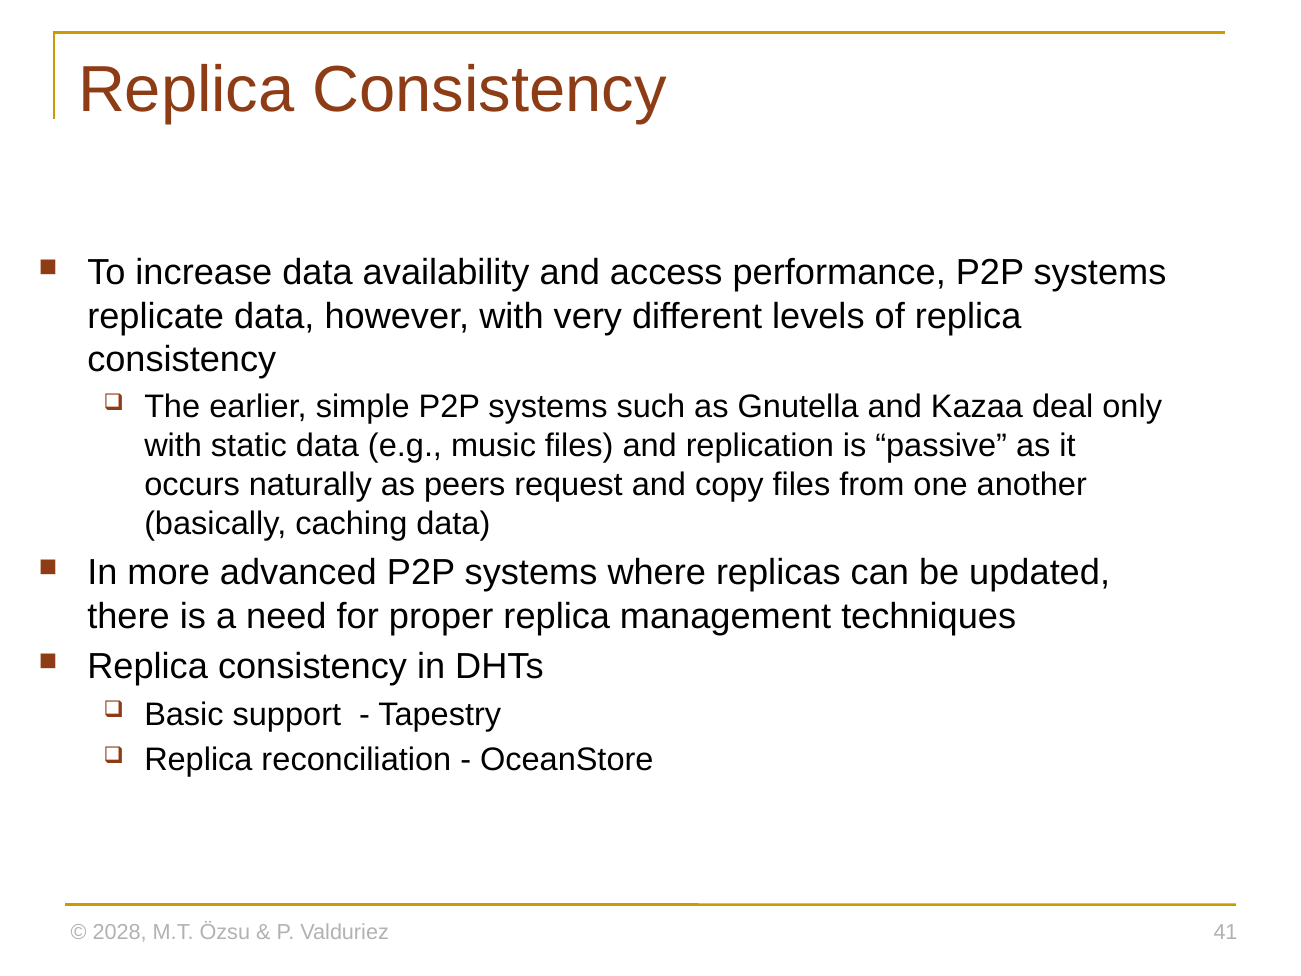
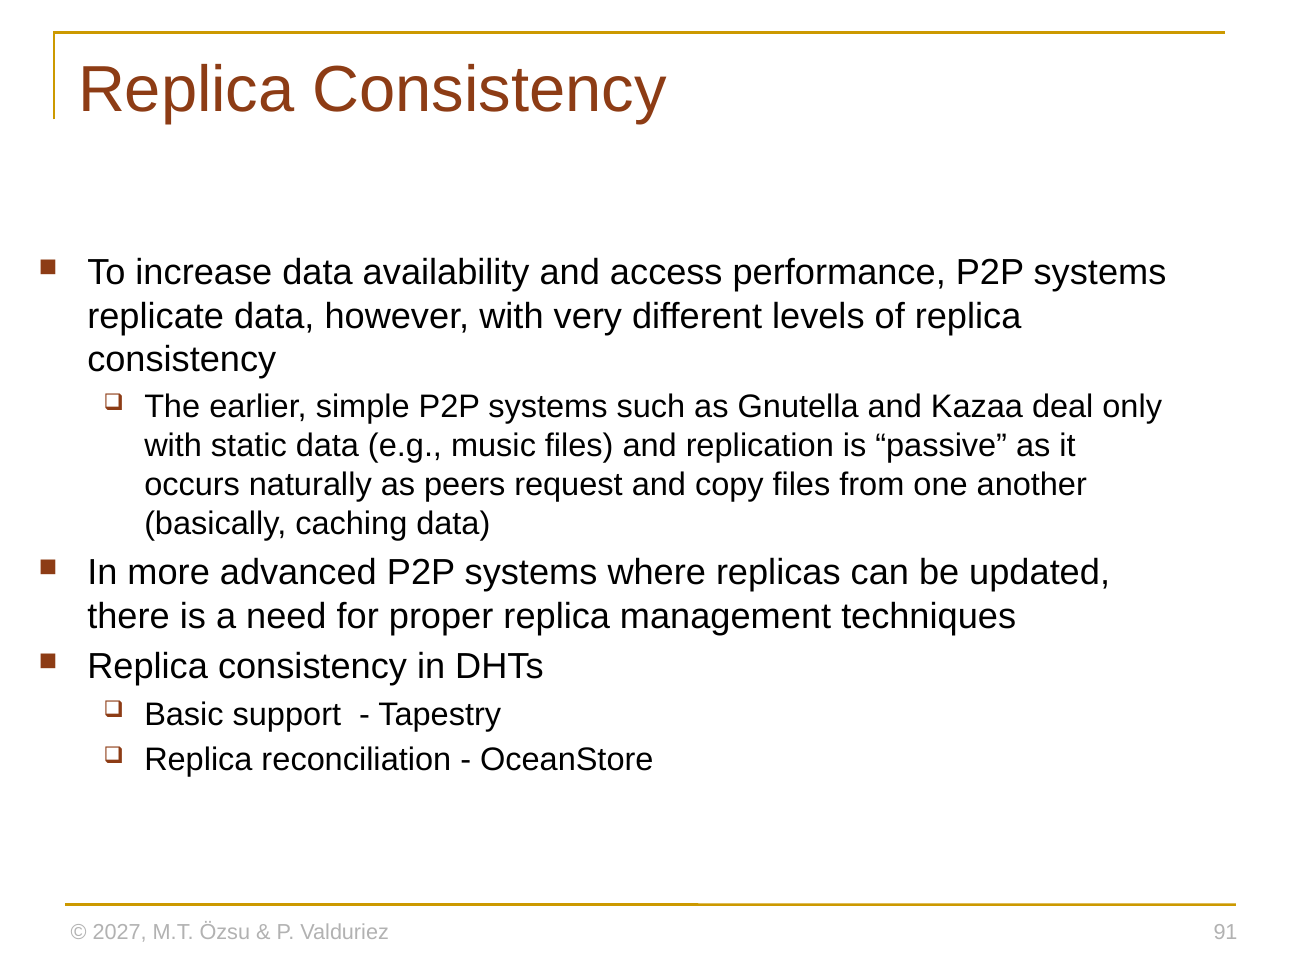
2028: 2028 -> 2027 (120, 932)
41: 41 -> 91 (1226, 932)
